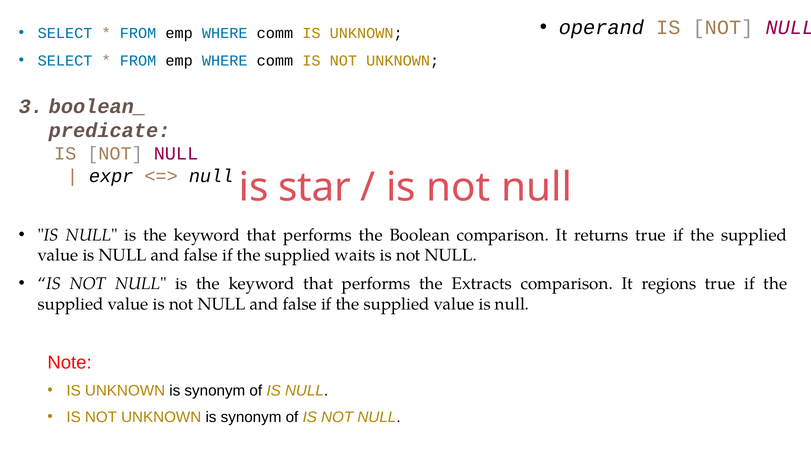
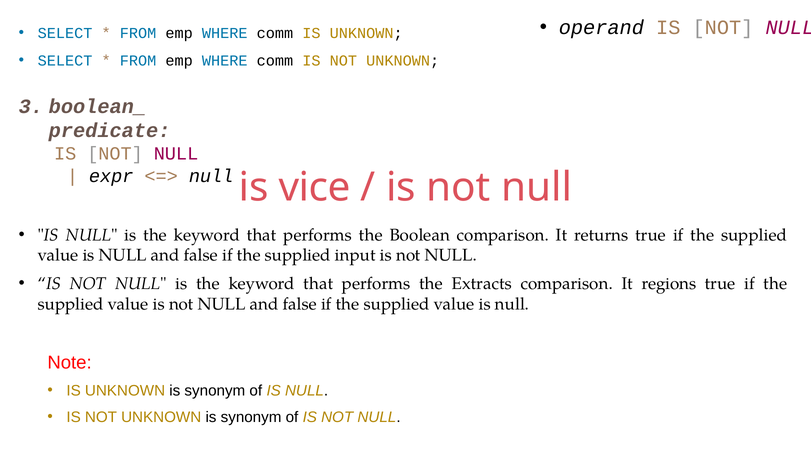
star: star -> vice (315, 187)
waits: waits -> input (355, 255)
